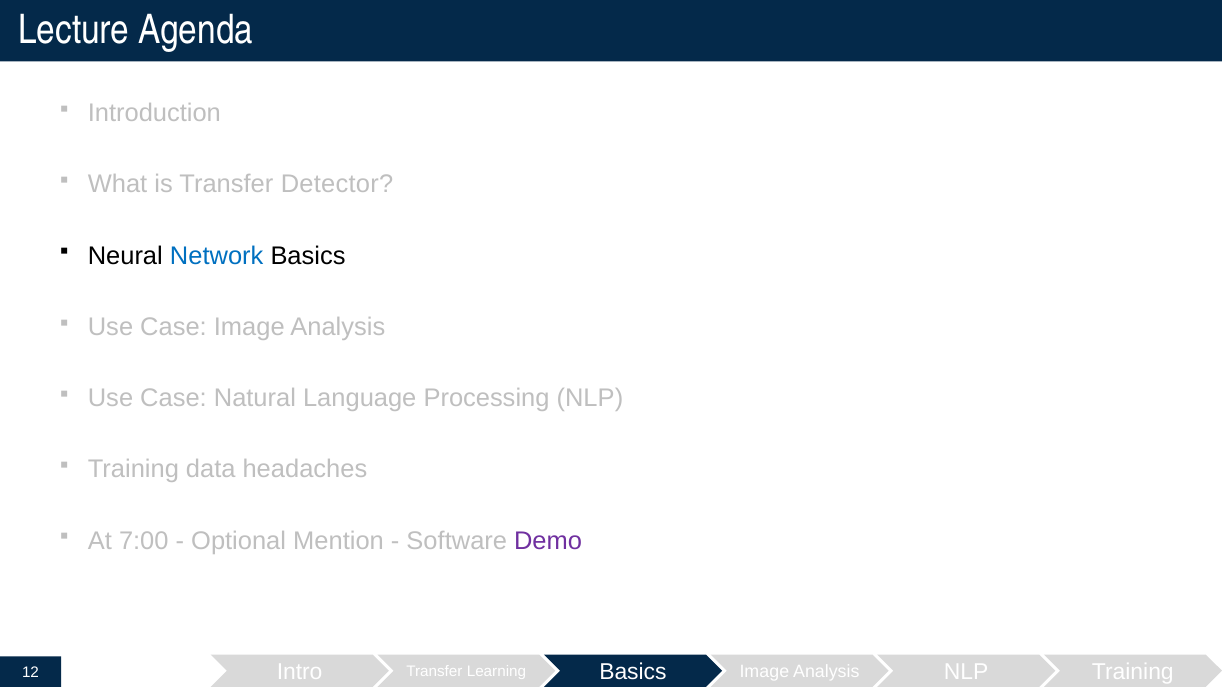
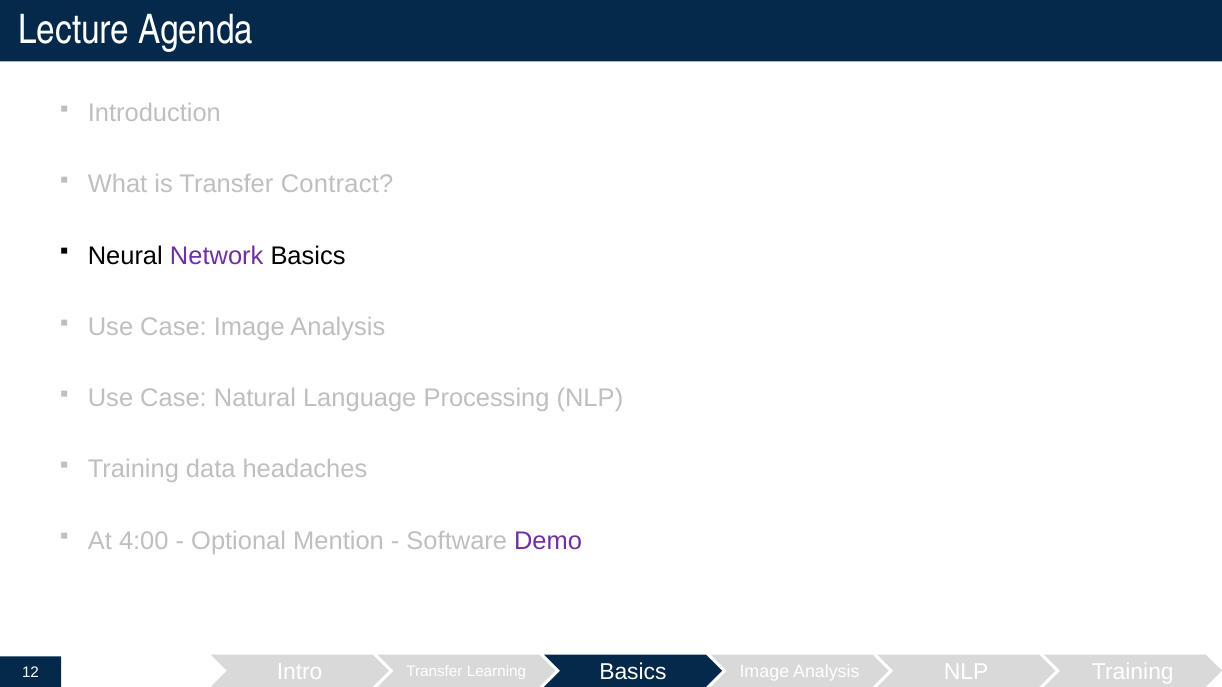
Detector: Detector -> Contract (337, 185)
Network colour: blue -> purple (217, 256)
7:00: 7:00 -> 4:00 (144, 541)
